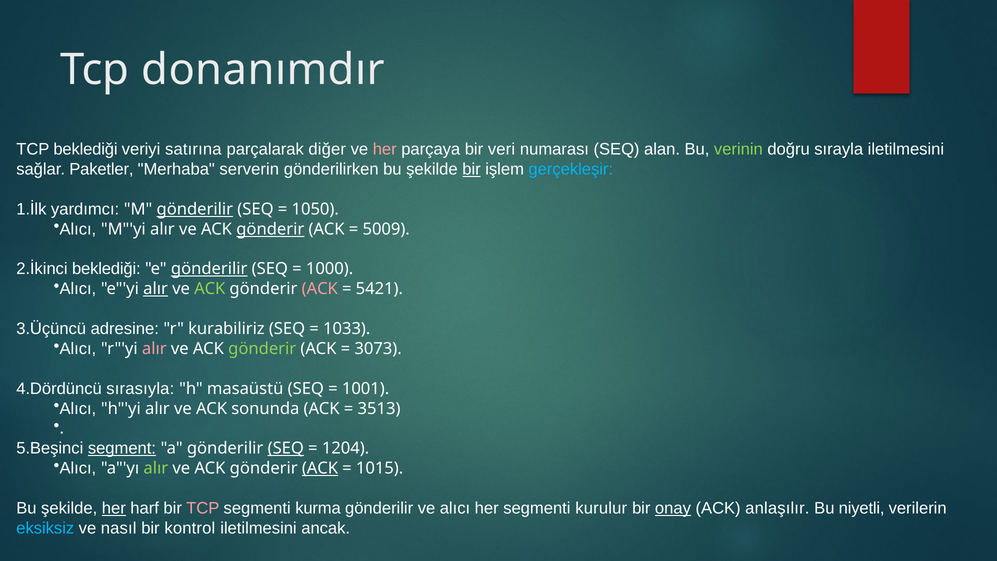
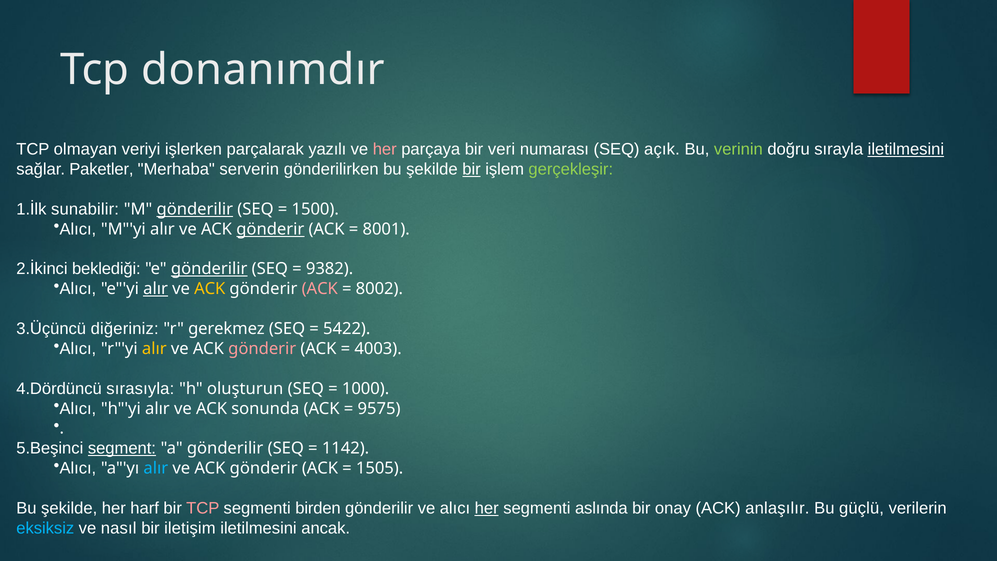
TCP beklediği: beklediği -> olmayan (85, 149)
satırına: satırına -> işlerken (193, 149)
diğer: diğer -> yazılı (327, 149)
alan: alan -> açık (662, 149)
iletilmesini underline: none -> present (906, 149)
gerçekleşir colour: light blue -> light green (571, 169)
yardımcı: yardımcı -> sunabilir (85, 209)
1050: 1050 -> 1500 (315, 209)
5009: 5009 -> 8001 (386, 229)
1000: 1000 -> 9382 (330, 269)
ACK colour: light green -> yellow (210, 289)
5421: 5421 -> 8002 (379, 289)
adresine: adresine -> diğeriniz (125, 329)
kurabiliriz: kurabiliriz -> gerekmez (226, 329)
1033: 1033 -> 5422 (347, 329)
alır colour: pink -> yellow (154, 349)
gönderir colour: light green -> pink (262, 349)
3073: 3073 -> 4003 (378, 349)
masaüstü: masaüstü -> oluşturun (245, 388)
1001: 1001 -> 1000 (366, 388)
3513: 3513 -> 9575 (379, 408)
SEQ underline: present -> none (286, 448)
1204: 1204 -> 1142 (346, 448)
alır colour: light green -> light blue (156, 468)
ACK underline: present -> none (320, 468)
1015: 1015 -> 1505 (380, 468)
her underline: present -> none (114, 508)
kurma: kurma -> birden (318, 508)
her underline: none -> present (487, 508)
kurulur: kurulur -> aslında (601, 508)
onay underline: present -> none (673, 508)
niyetli: niyetli -> güçlü (862, 508)
kontrol: kontrol -> iletişim (190, 528)
